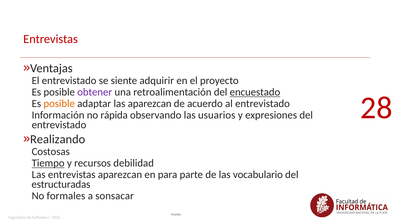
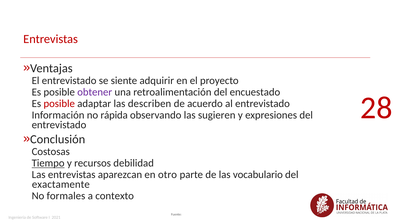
encuestado underline: present -> none (255, 92)
posible colour: orange -> red (59, 104)
las aparezcan: aparezcan -> describen (150, 104)
usuarios: usuarios -> sugieren (217, 115)
Realizando: Realizando -> Conclusión (58, 139)
para: para -> otro (167, 174)
estructuradas: estructuradas -> exactamente (61, 184)
sonsacar: sonsacar -> contexto (115, 196)
